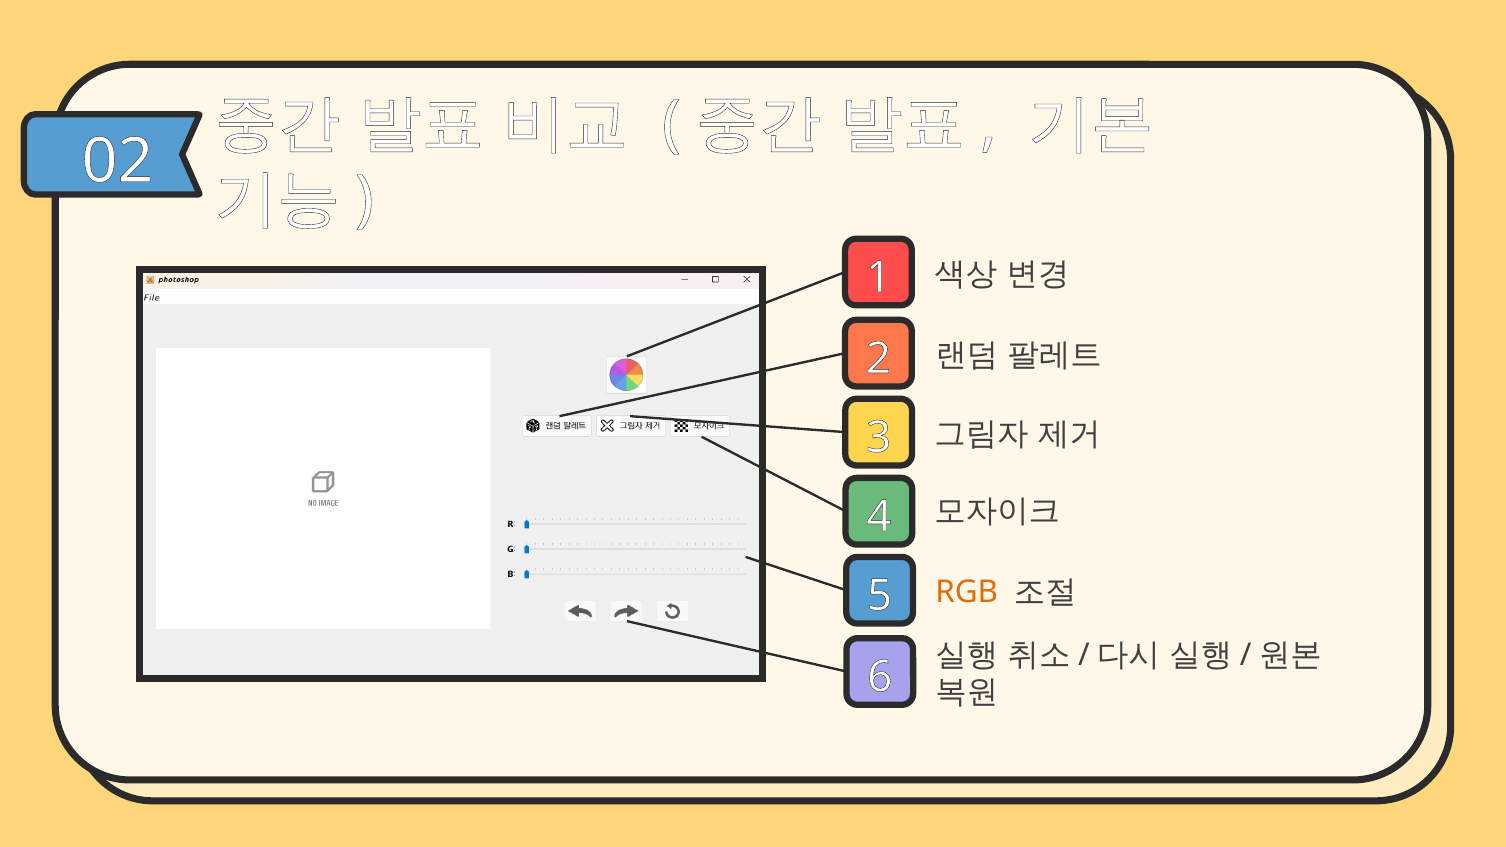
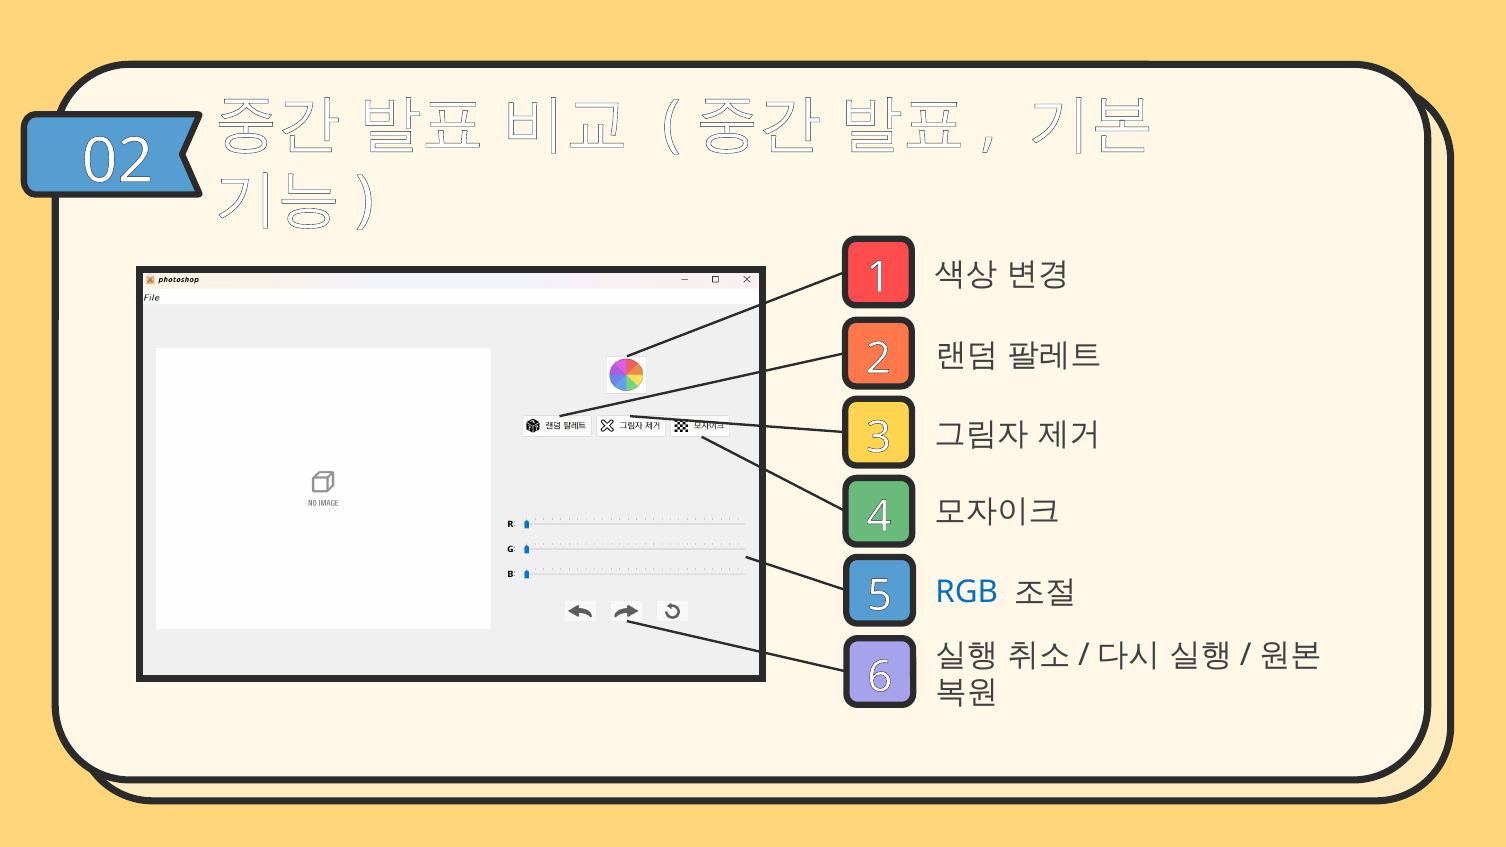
RGB colour: orange -> blue (967, 593)
